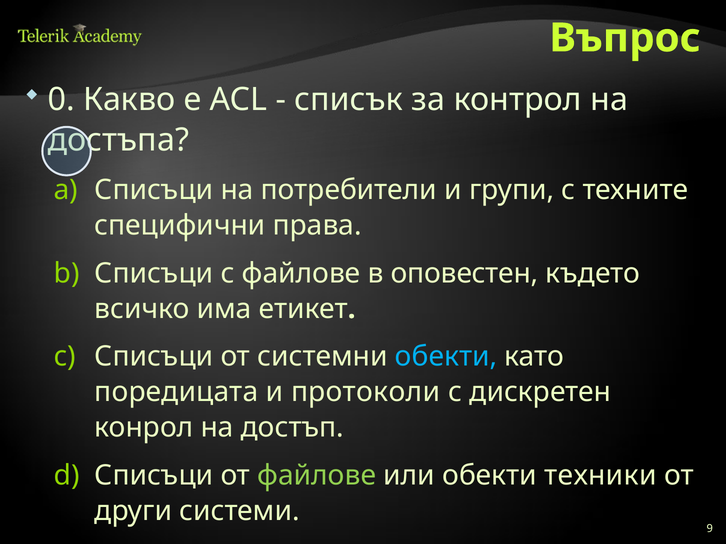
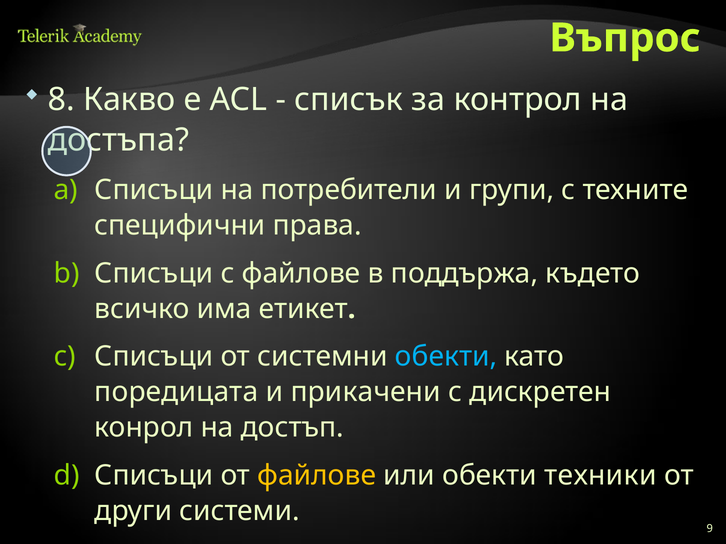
0: 0 -> 8 (61, 100)
оповестен: оповестен -> поддържа (465, 273)
протоколи: протоколи -> прикачени (366, 392)
файлове colour: light green -> yellow (317, 476)
